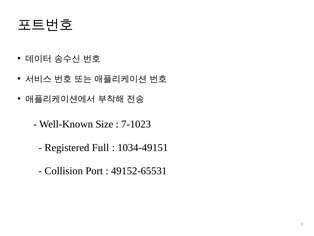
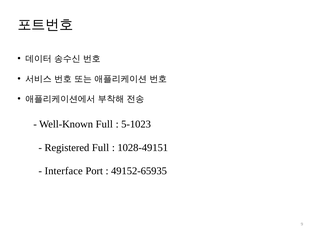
Well-Known Size: Size -> Full (104, 124)
7-1023: 7-1023 -> 5-1023 (136, 124)
1034-49151: 1034-49151 -> 1028-49151 (143, 147)
Collision: Collision -> Interface (64, 171)
49152-65531: 49152-65531 -> 49152-65935 (139, 171)
